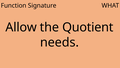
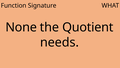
Allow: Allow -> None (21, 27)
